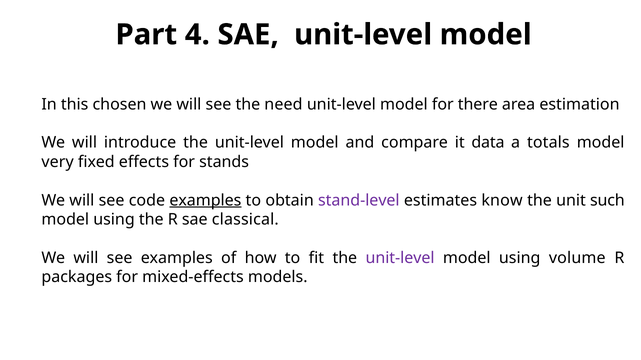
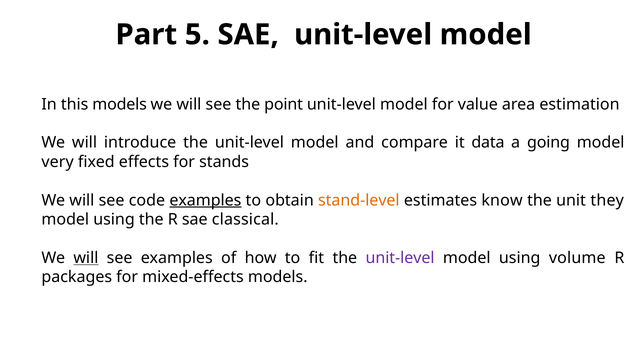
4: 4 -> 5 (197, 35)
this chosen: chosen -> models (120, 104)
need: need -> point (284, 104)
there: there -> value (478, 104)
totals: totals -> going (548, 143)
stand-level colour: purple -> orange (359, 201)
such: such -> they (607, 201)
will underline: none -> present (86, 258)
